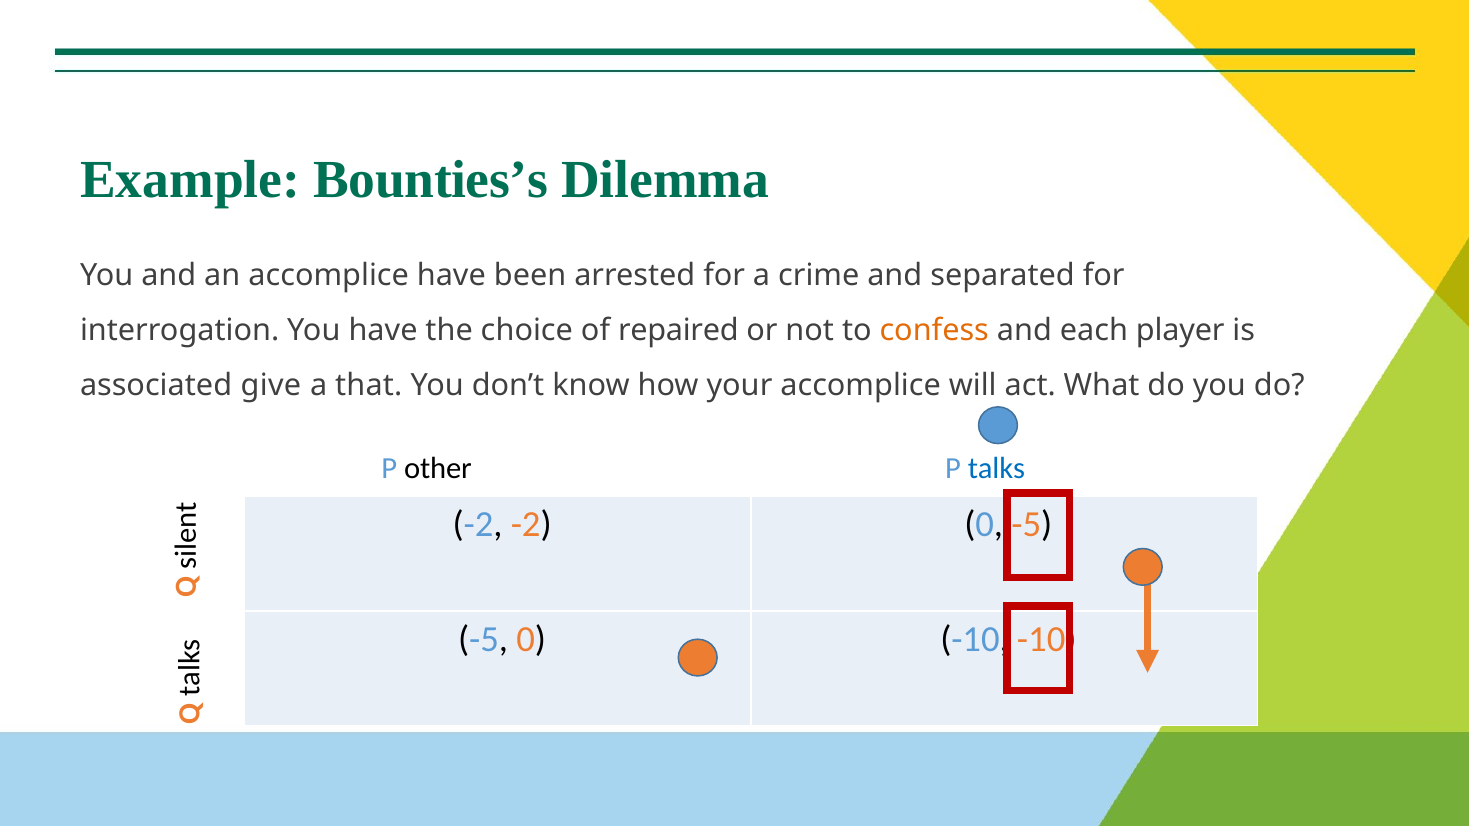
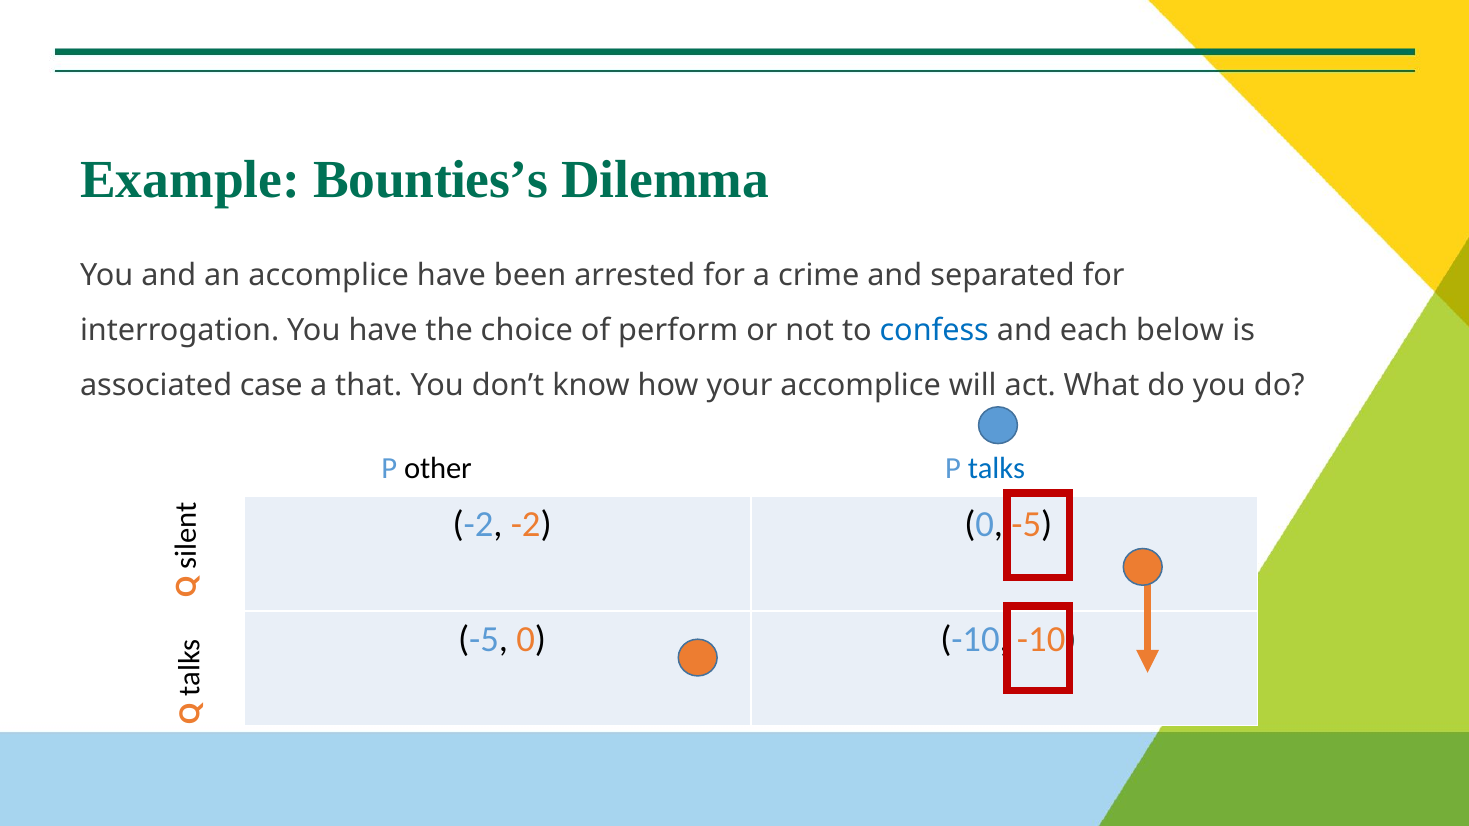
repaired: repaired -> perform (678, 330)
confess colour: orange -> blue (934, 330)
player: player -> below (1180, 330)
give: give -> case (271, 385)
